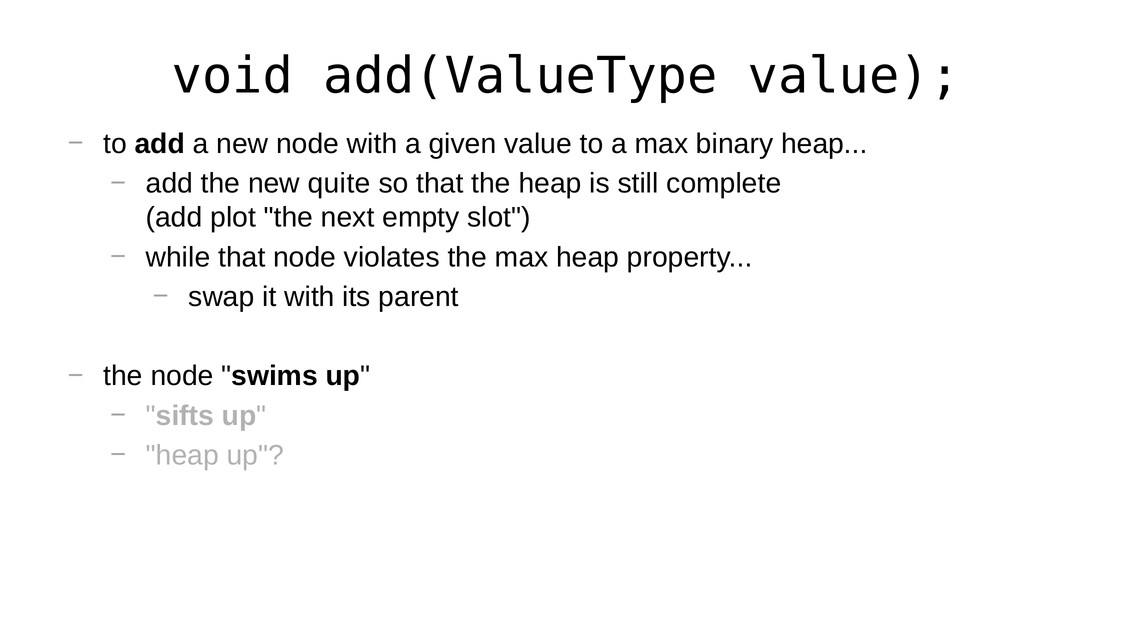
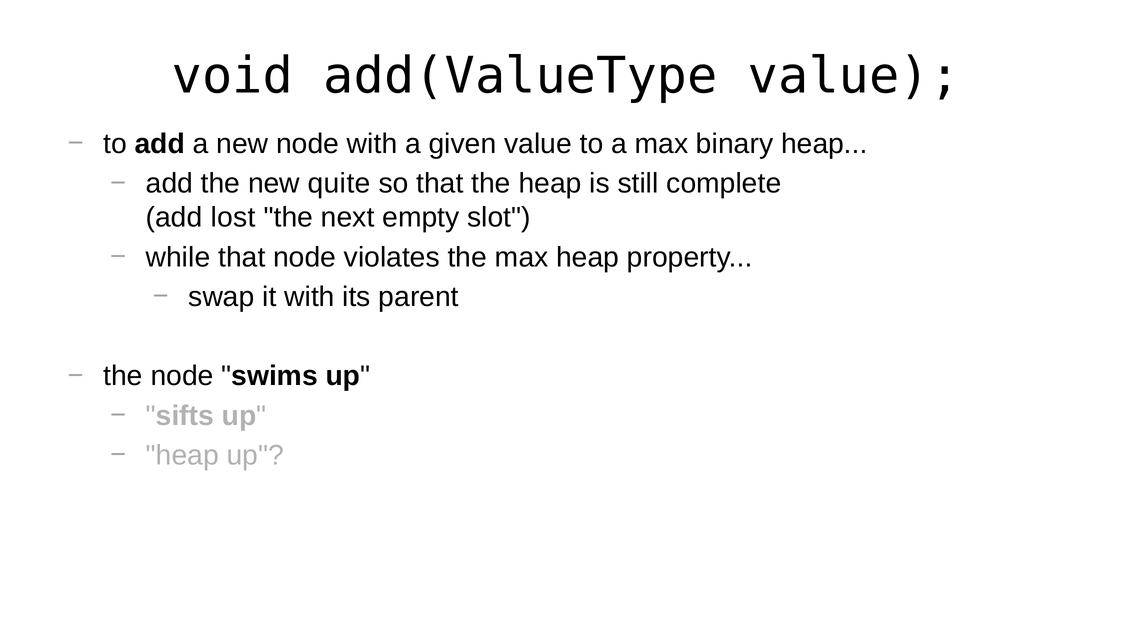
plot: plot -> lost (233, 218)
